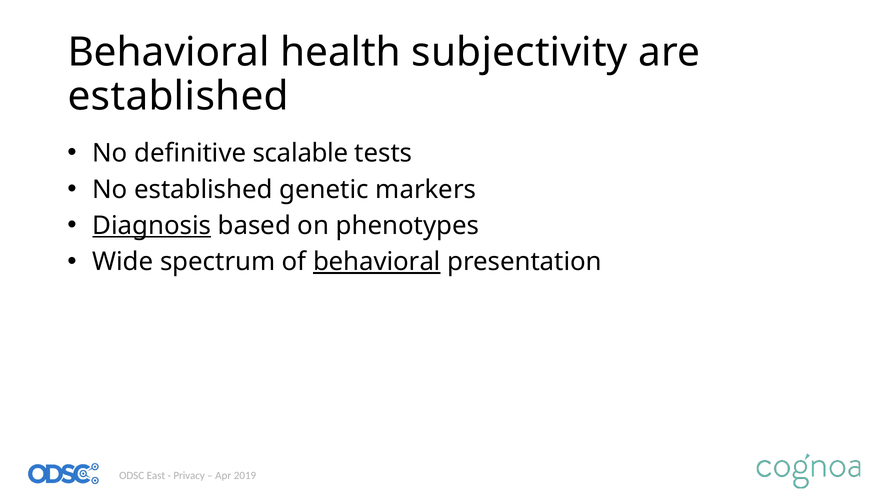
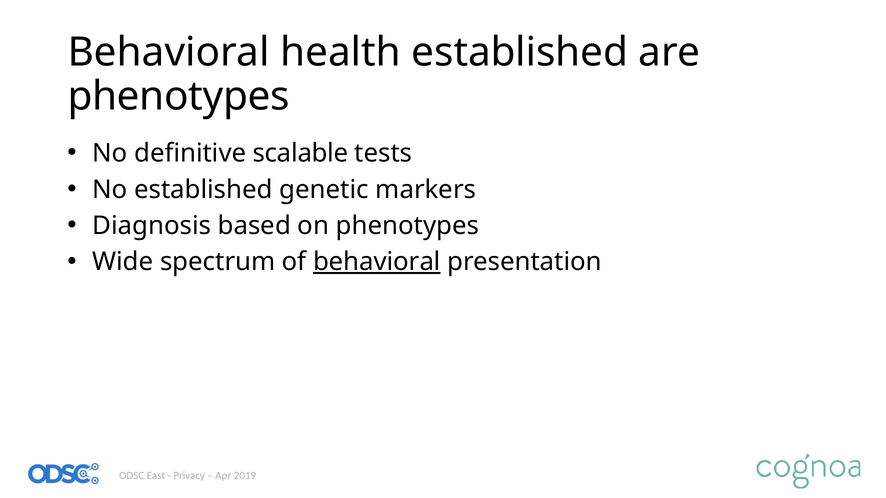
health subjectivity: subjectivity -> established (520, 53)
established: established -> phenotypes (179, 96)
Diagnosis underline: present -> none (152, 226)
